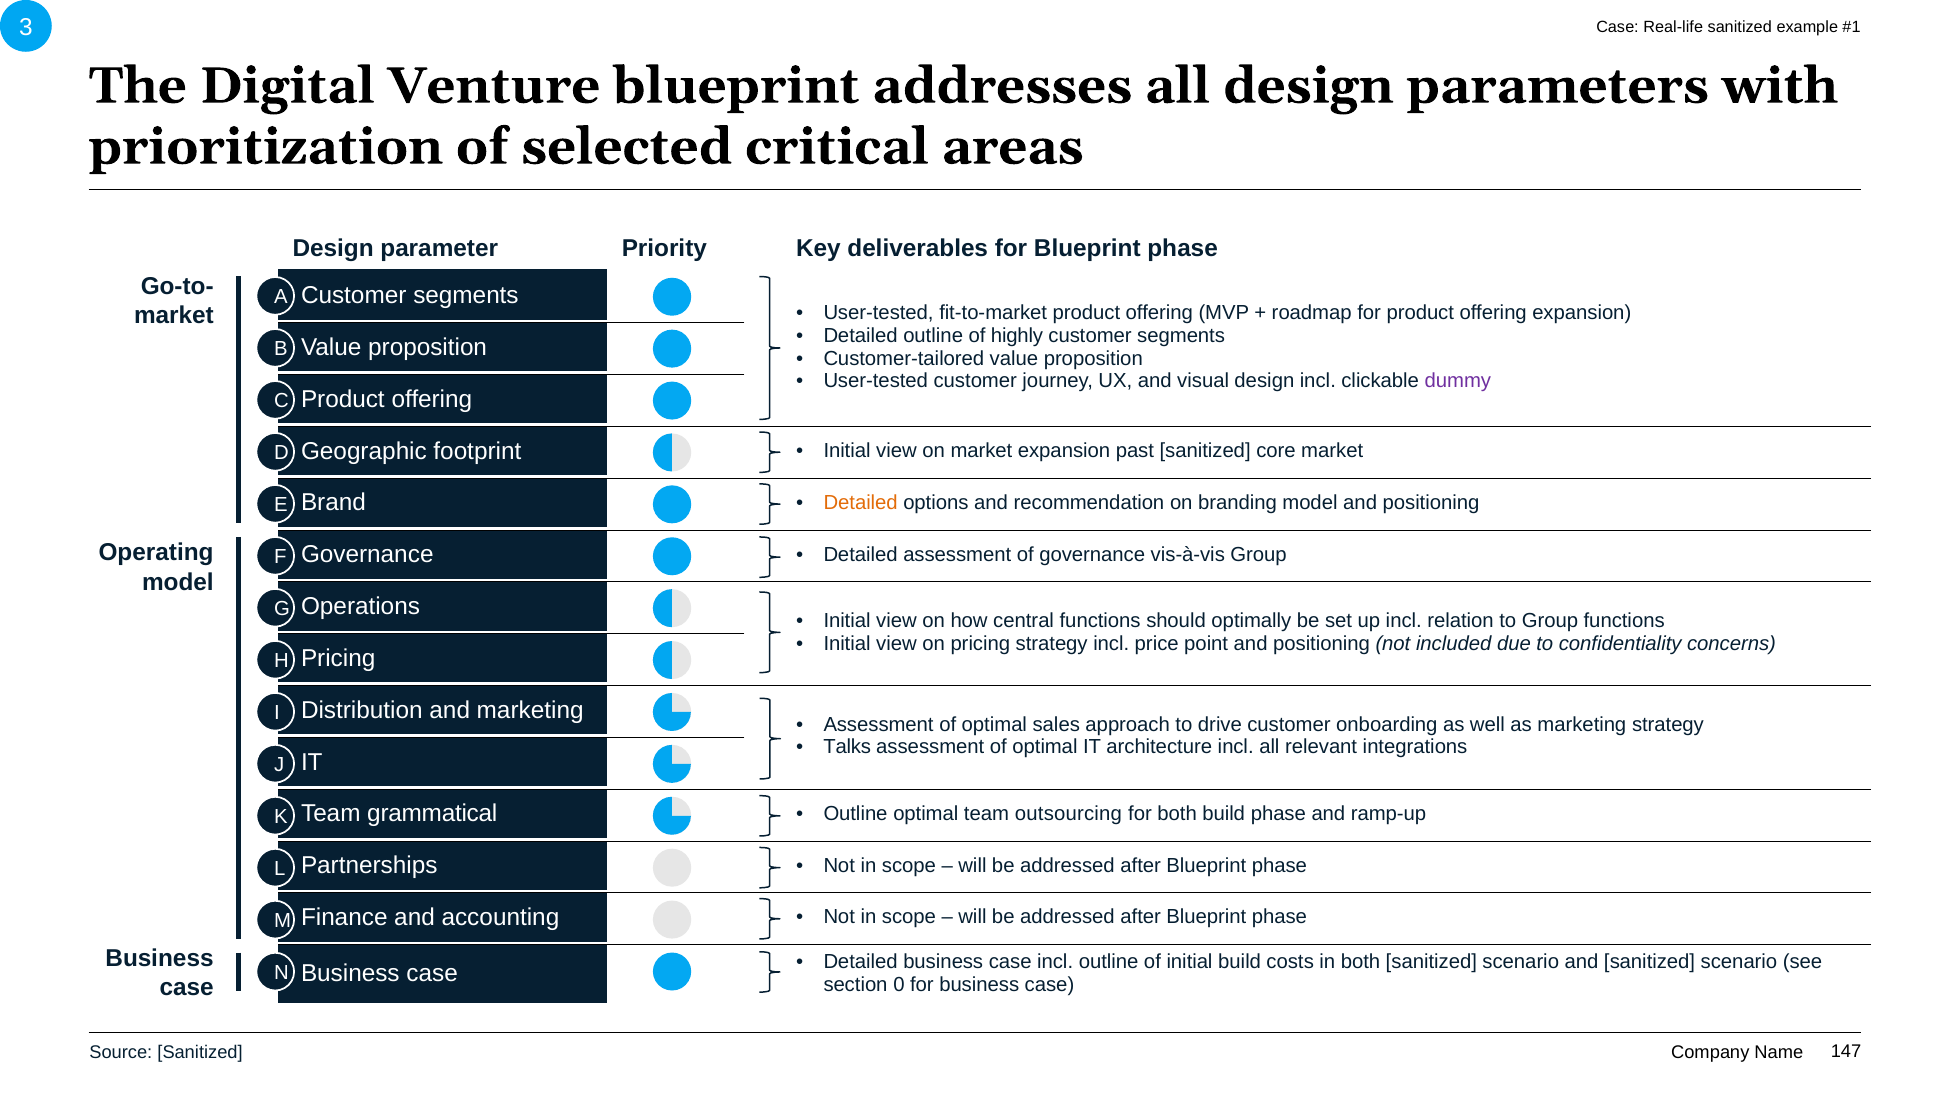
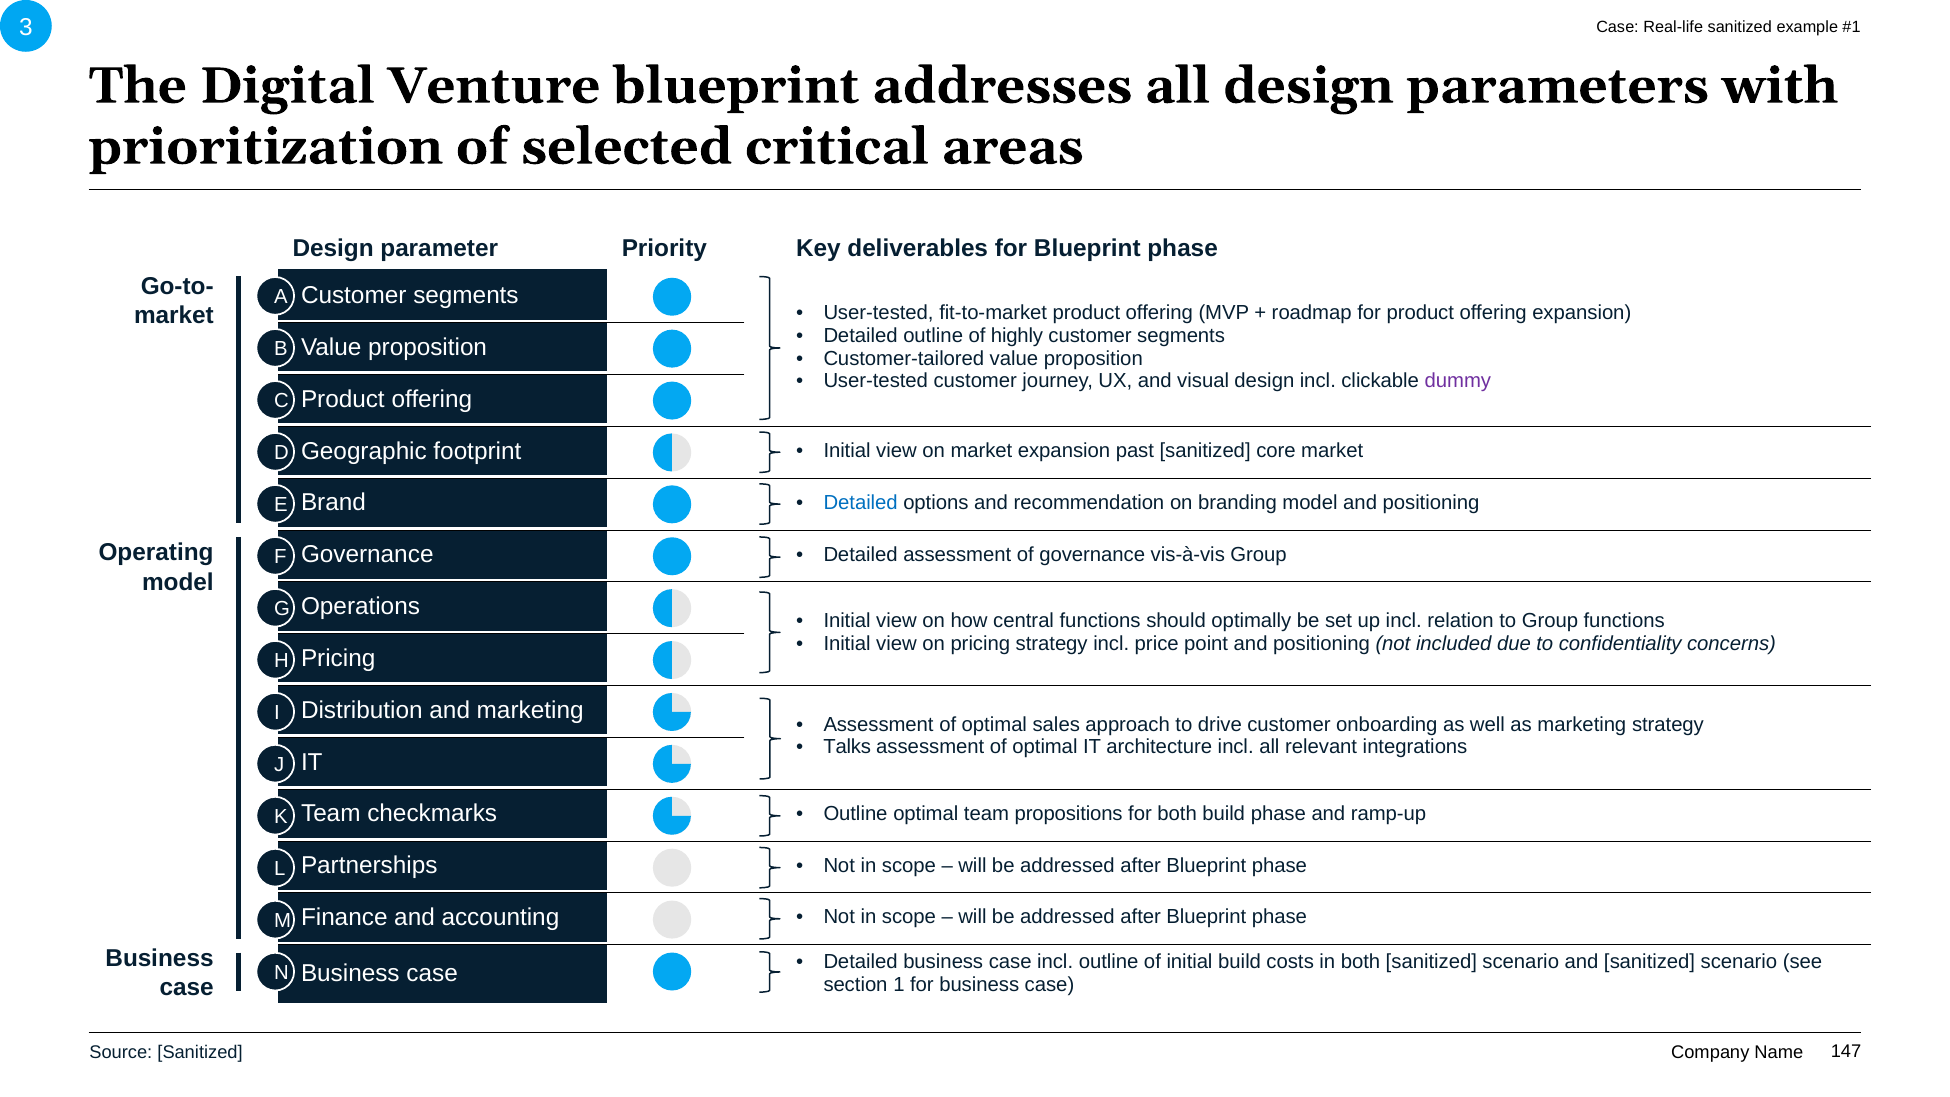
Detailed colour: orange -> blue (861, 503)
grammatical: grammatical -> checkmarks (432, 814)
outsourcing: outsourcing -> propositions (1069, 813)
0: 0 -> 1 (899, 984)
